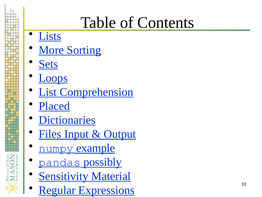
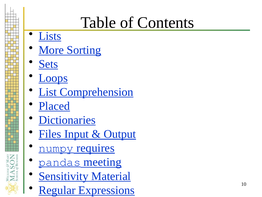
example: example -> requires (96, 148)
possibly: possibly -> meeting (103, 162)
